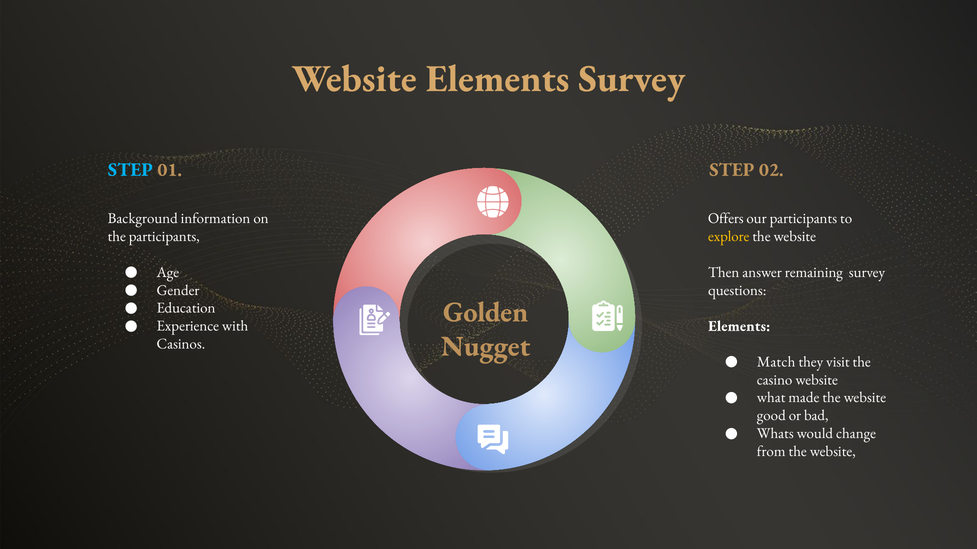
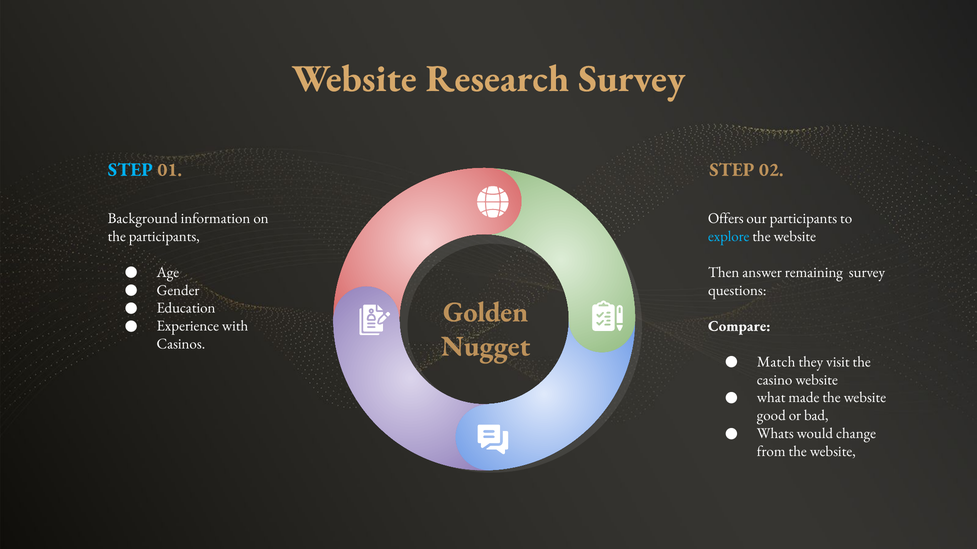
Website Elements: Elements -> Research (497, 79)
explore colour: yellow -> light blue (729, 237)
Elements: Elements -> Compare (739, 326)
